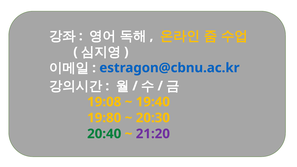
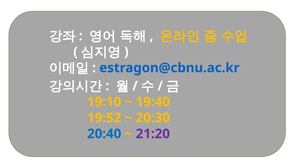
19:08: 19:08 -> 19:10 (104, 102)
19:80: 19:80 -> 19:52 (104, 118)
20:40 colour: green -> blue (104, 134)
